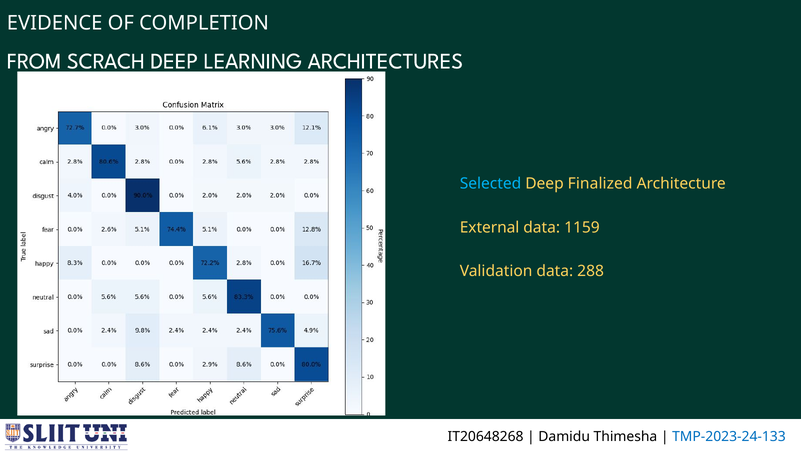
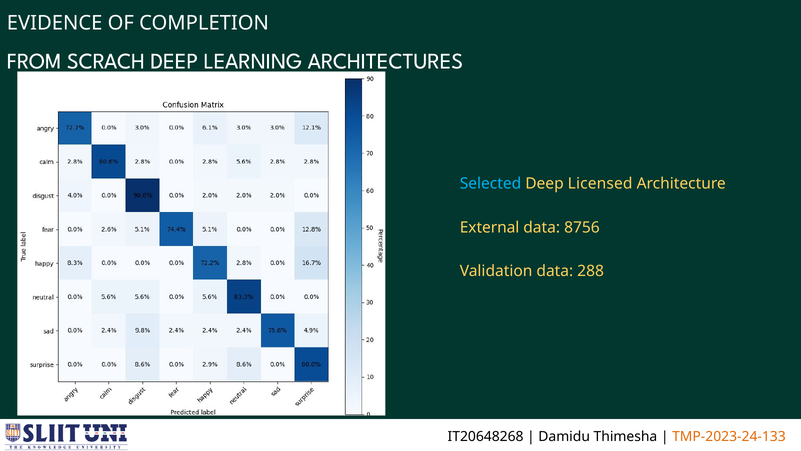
Finalized: Finalized -> Licensed (600, 184)
1159: 1159 -> 8756 (582, 227)
TMP-2023-24-133 colour: blue -> orange (729, 436)
